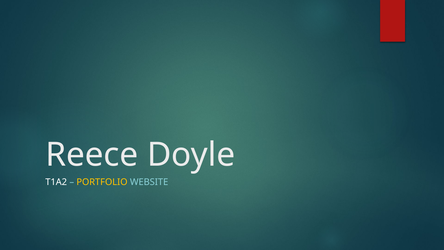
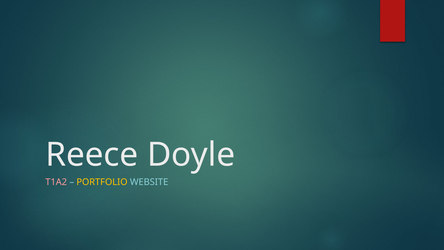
T1A2 colour: white -> pink (56, 182)
